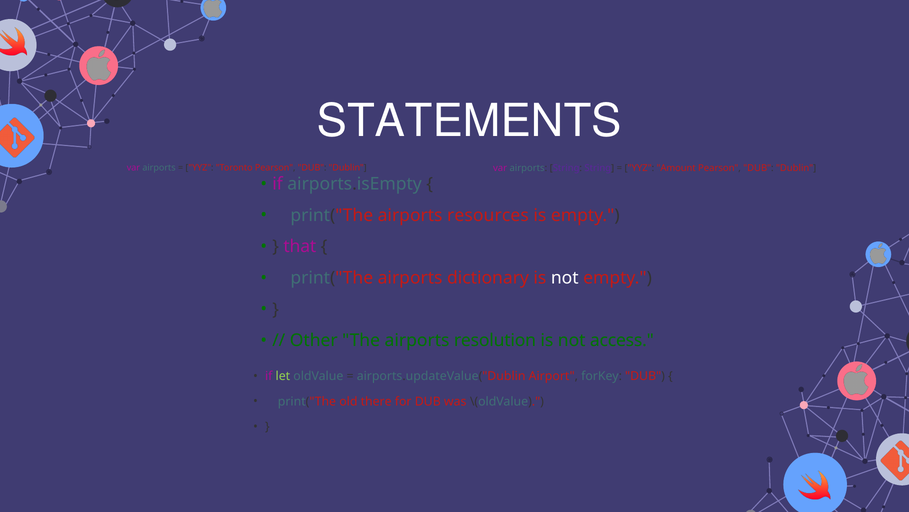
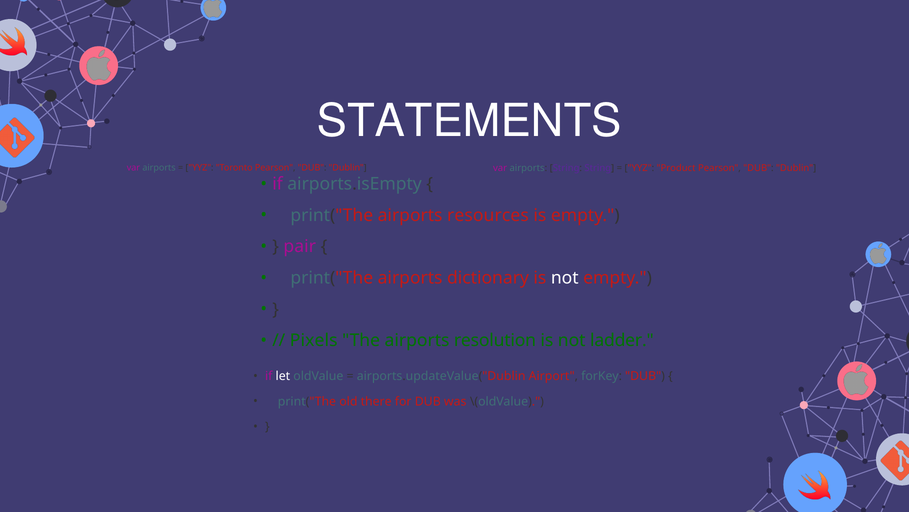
Amount: Amount -> Product (676, 168)
that: that -> pair (300, 247)
Other: Other -> Pixels (314, 340)
access: access -> ladder (622, 340)
let colour: light green -> white (283, 376)
